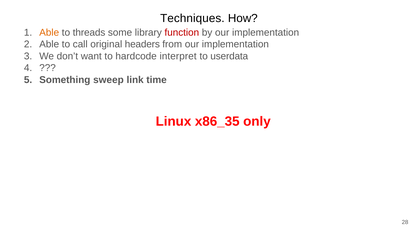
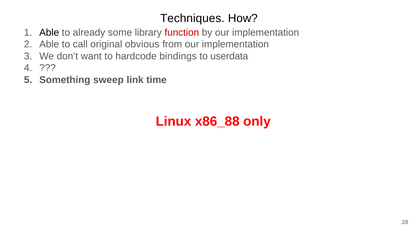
Able colour: orange -> black (49, 33)
threads: threads -> already (89, 33)
headers: headers -> obvious (142, 44)
interpret: interpret -> bindings (178, 56)
x86_35: x86_35 -> x86_88 (217, 122)
